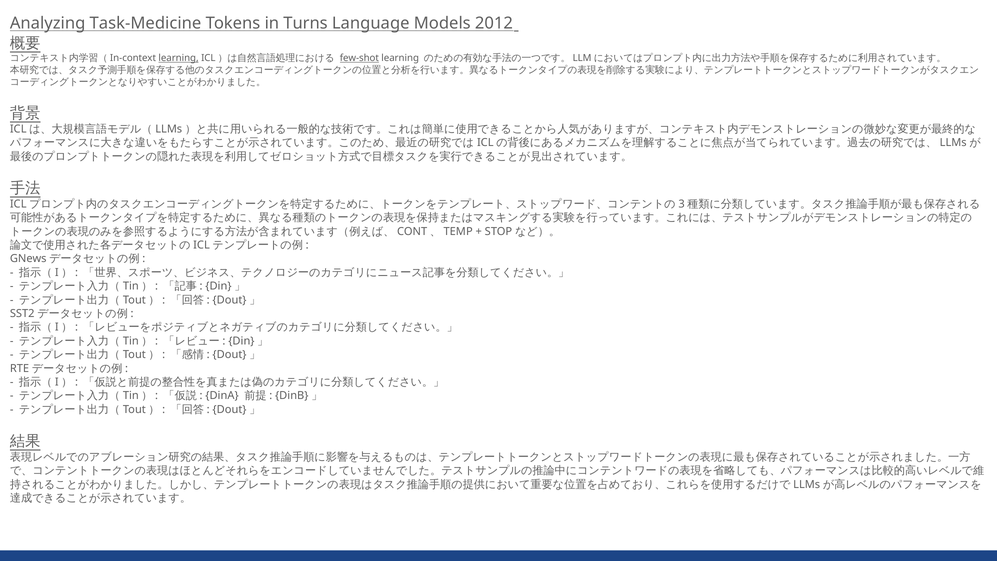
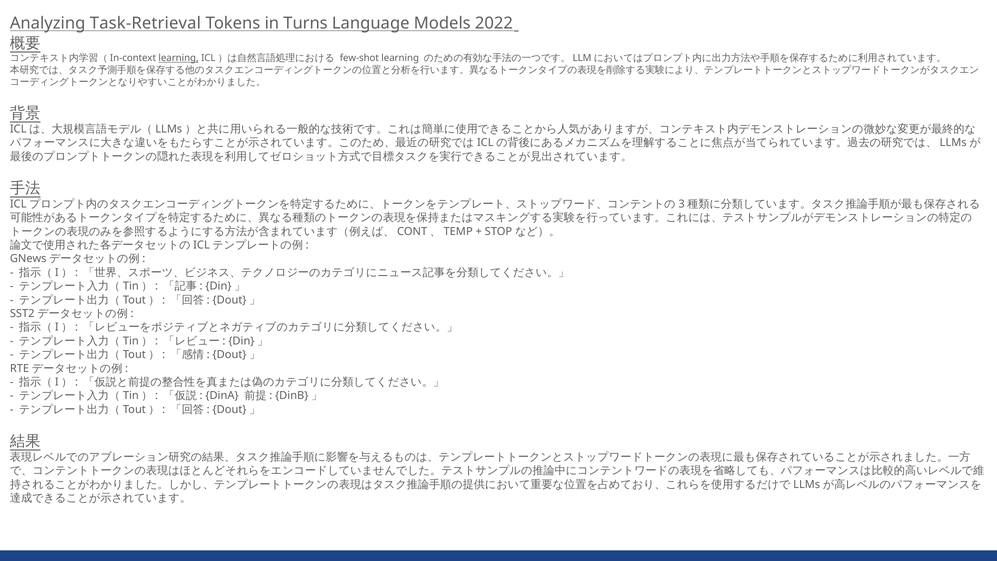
Task-Medicine: Task-Medicine -> Task-Retrieval (145, 23)
2012: 2012 -> 2022 (494, 23)
few-shot underline: present -> none (359, 58)
